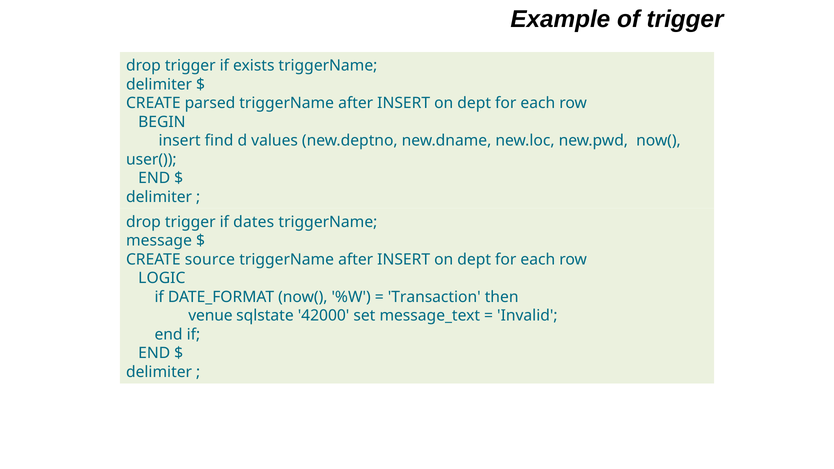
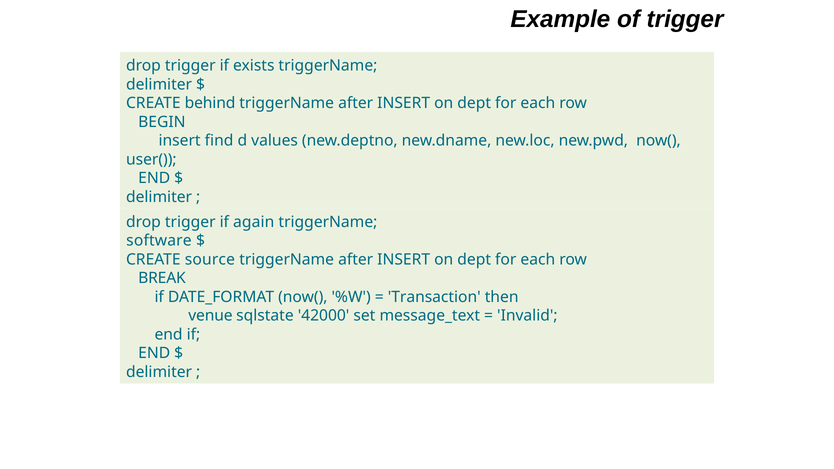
parsed: parsed -> behind (210, 103)
dates: dates -> again (254, 222)
message: message -> software (159, 241)
LOGIC: LOGIC -> BREAK (162, 278)
